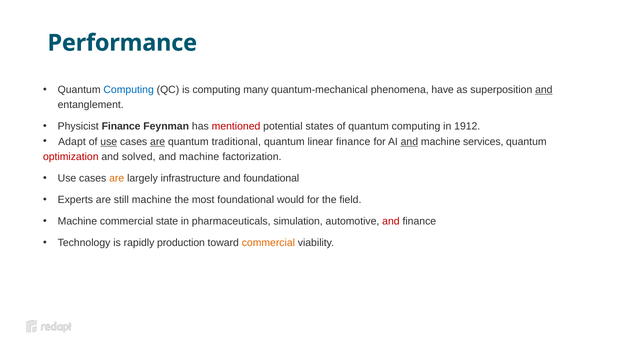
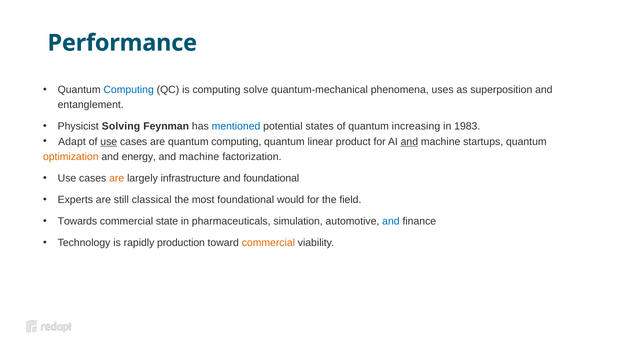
many: many -> solve (256, 90)
have: have -> uses (443, 90)
and underline: present -> none (544, 90)
Physicist Finance: Finance -> Solving (121, 126)
mentioned colour: red -> blue (236, 126)
of quantum computing: computing -> increasing (416, 126)
1912: 1912 -> 1983 (467, 126)
are underline: present -> none (158, 141)
traditional: traditional -> computing (236, 141)
linear finance: finance -> product (353, 141)
services: services -> startups (483, 141)
optimization colour: red -> orange (71, 156)
solved: solved -> energy (139, 156)
still machine: machine -> classical (152, 200)
Machine: Machine -> Towards (77, 221)
and colour: red -> blue (391, 221)
